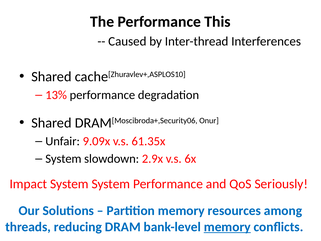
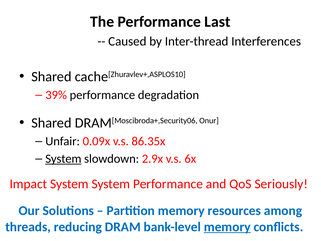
This: This -> Last (218, 22)
13%: 13% -> 39% (56, 95)
9.09x: 9.09x -> 0.09x (96, 141)
61.35x: 61.35x -> 86.35x (148, 141)
System underline: none -> present (63, 159)
